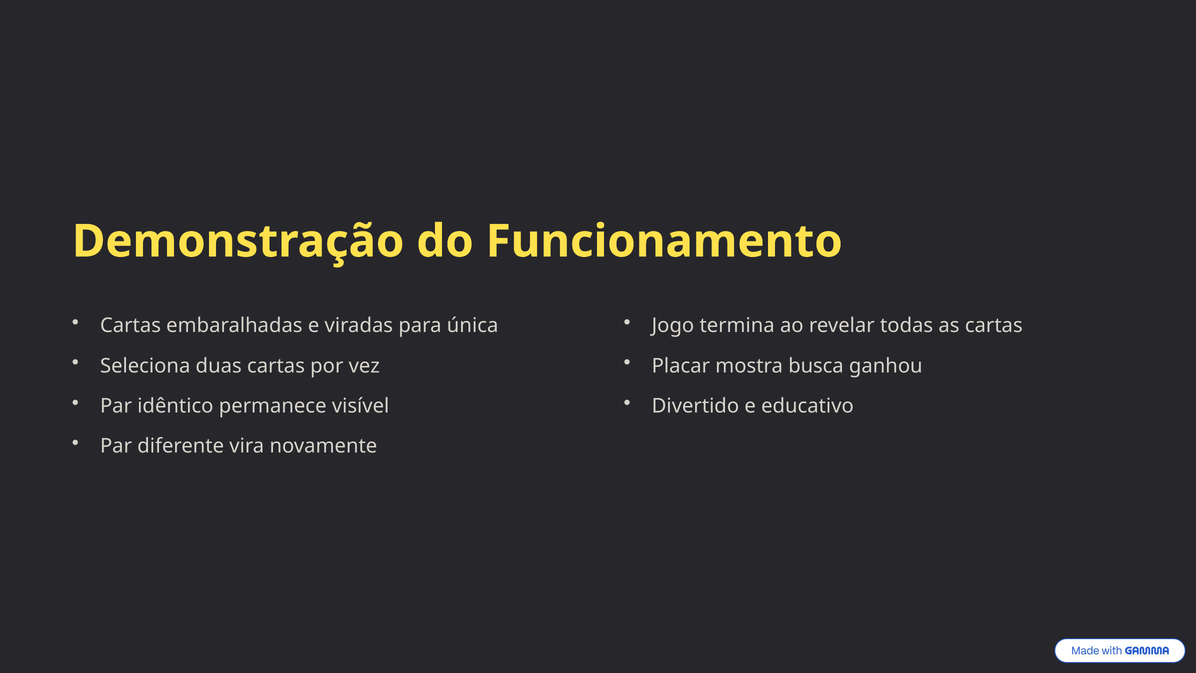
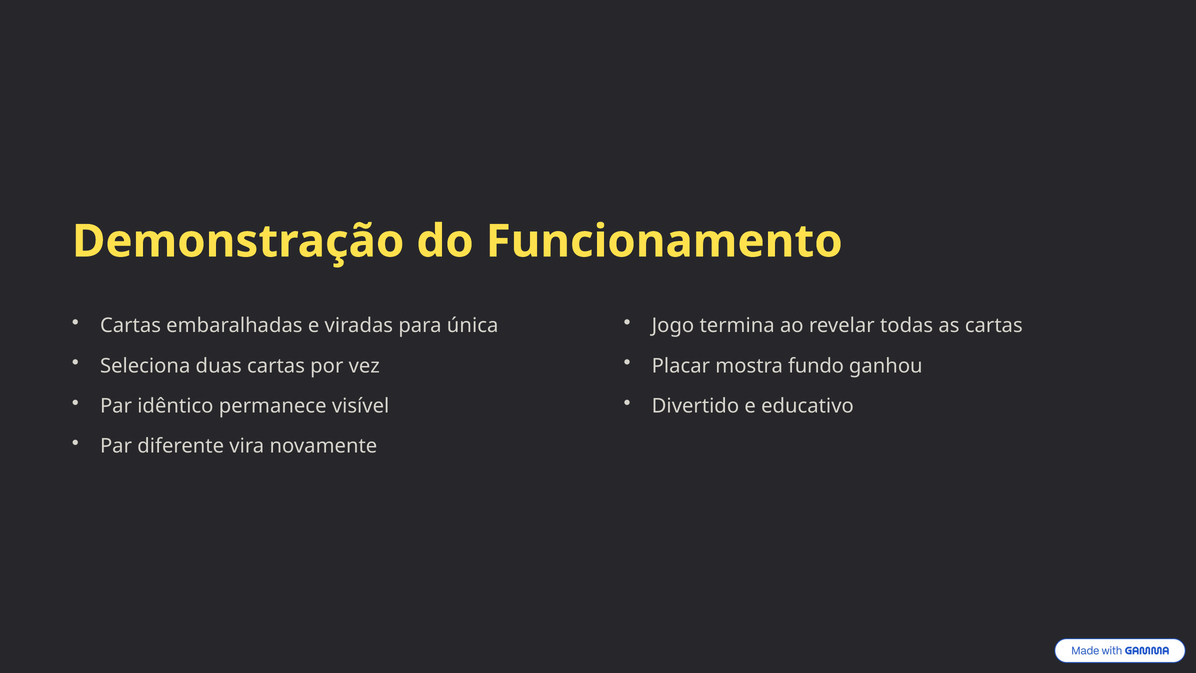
busca: busca -> fundo (816, 366)
